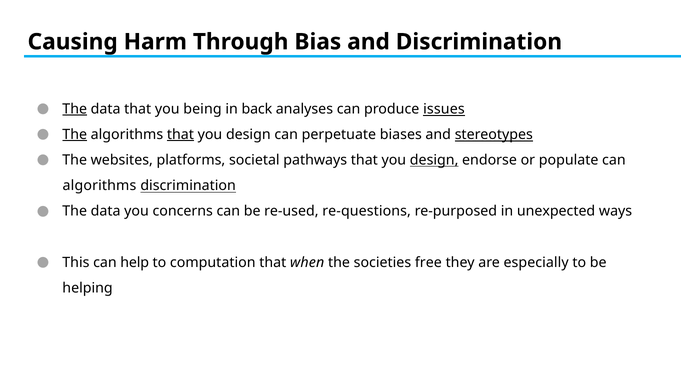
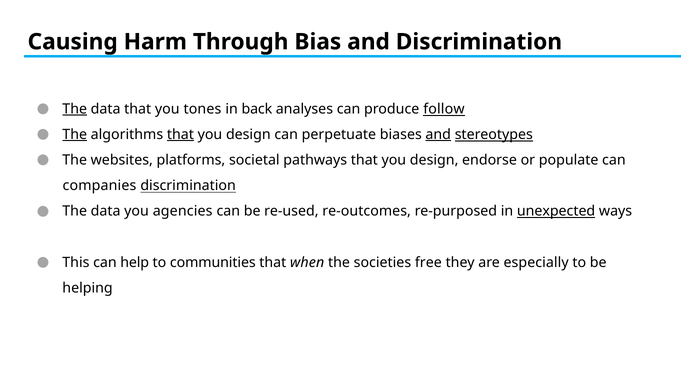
being: being -> tones (202, 109)
issues: issues -> follow (444, 109)
and underline: none -> present (438, 135)
design underline: present -> none (434, 160)
algorithms: algorithms -> companies (99, 186)
concerns: concerns -> agencies (183, 211)
re-questions: re-questions -> re-outcomes (367, 211)
unexpected underline: none -> present (556, 211)
computation: computation -> communities (213, 262)
